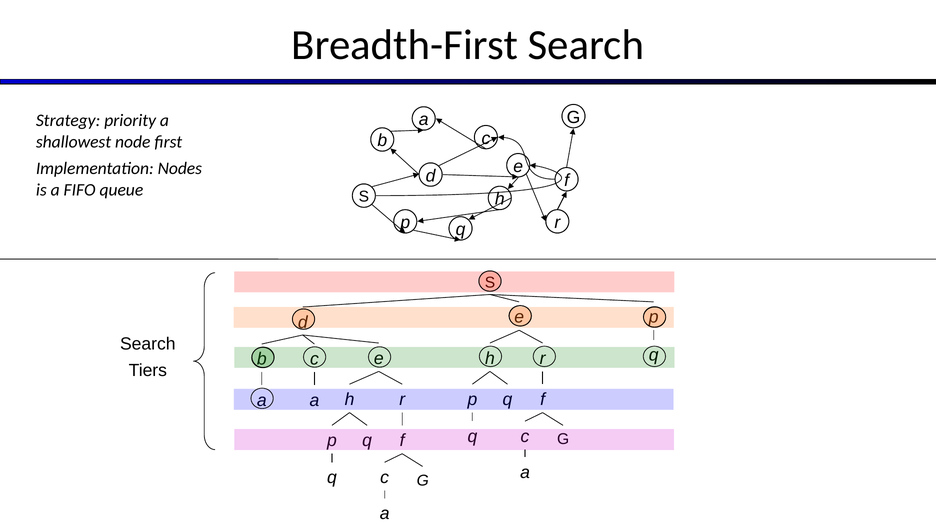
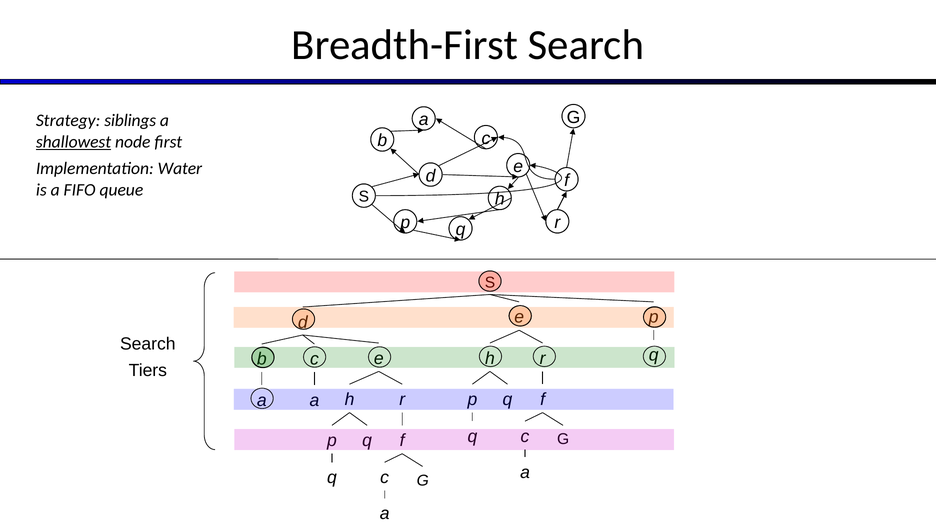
priority: priority -> siblings (130, 121)
shallowest underline: none -> present (74, 142)
Nodes: Nodes -> Water (180, 169)
